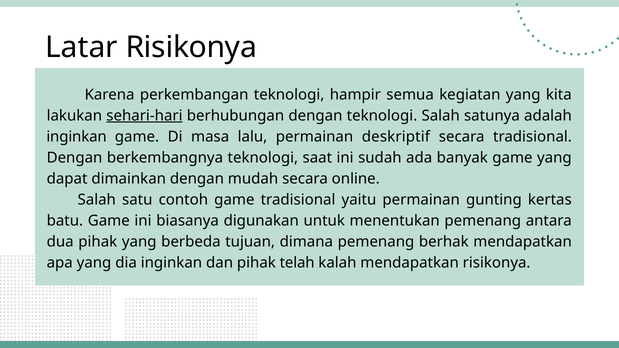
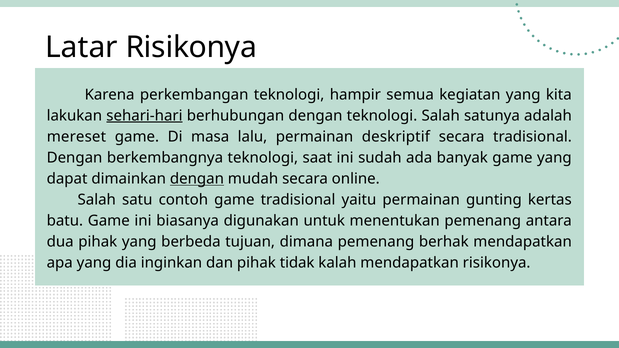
inginkan: inginkan -> mereset (76, 137)
dengan underline: none -> present (197, 179)
telah: telah -> tidak (297, 263)
